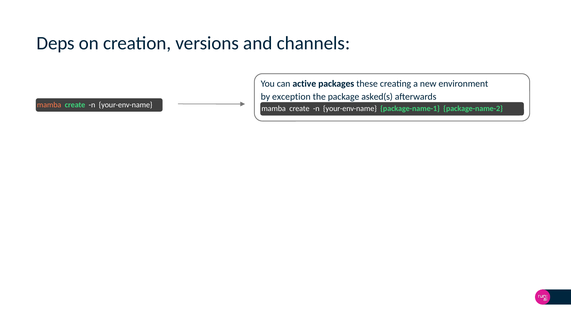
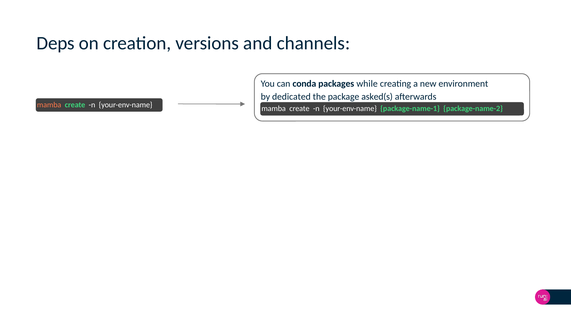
active: active -> conda (304, 84)
these: these -> while (367, 84)
exception: exception -> dedicated (291, 97)
